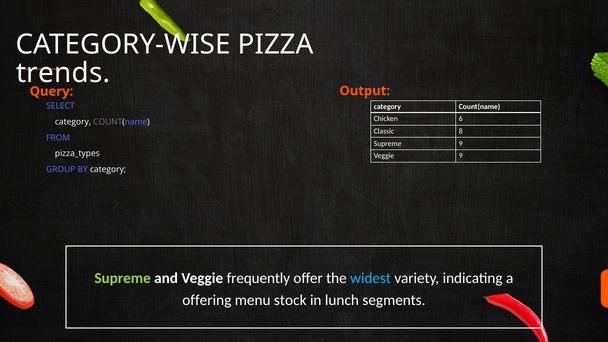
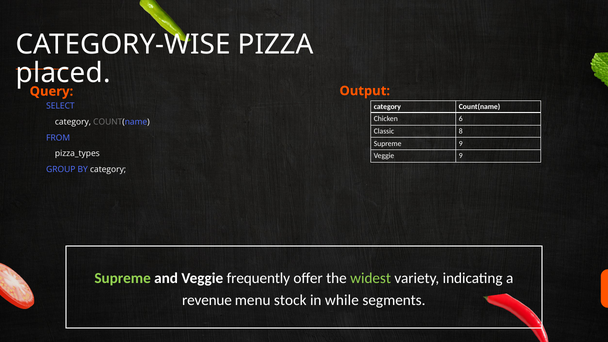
trends: trends -> placed (63, 73)
widest colour: light blue -> light green (371, 278)
offering: offering -> revenue (207, 300)
lunch: lunch -> while (342, 300)
